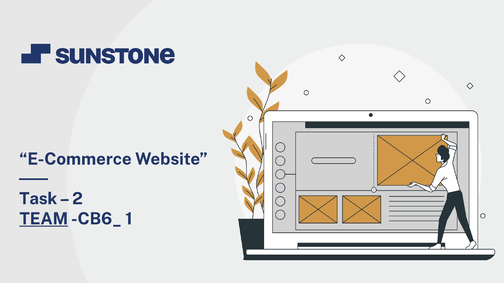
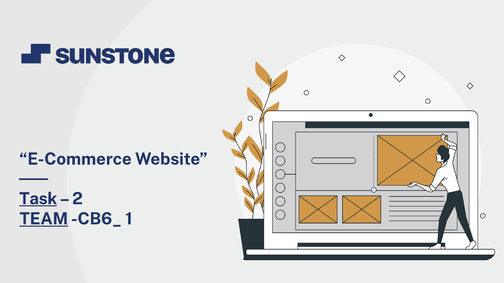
Task underline: none -> present (38, 199)
